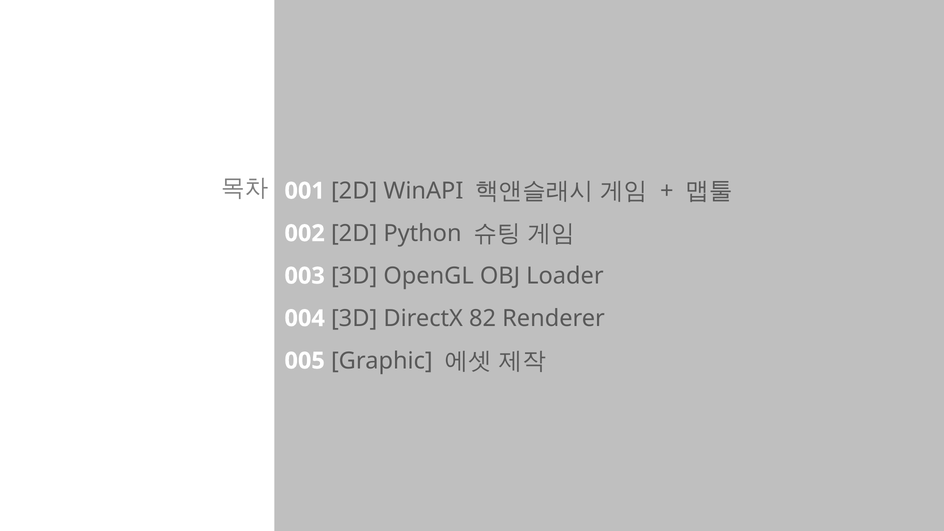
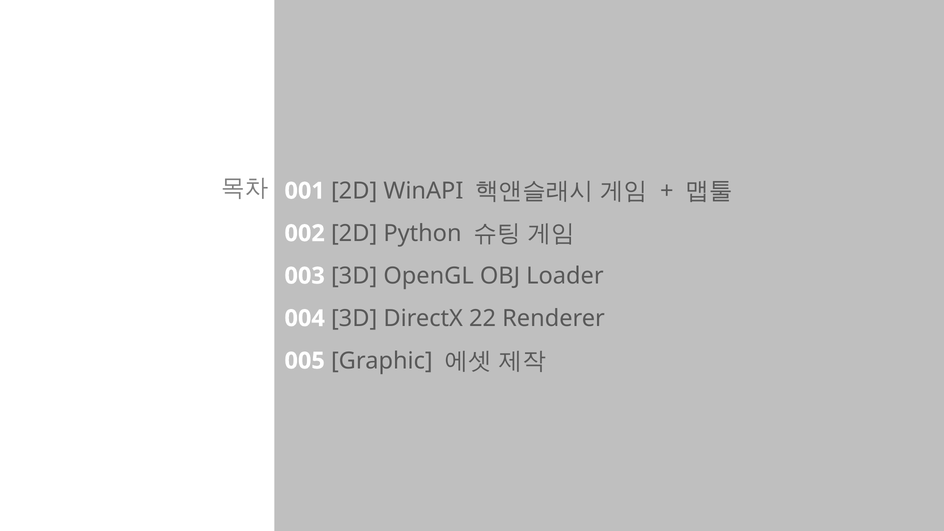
82: 82 -> 22 (483, 318)
